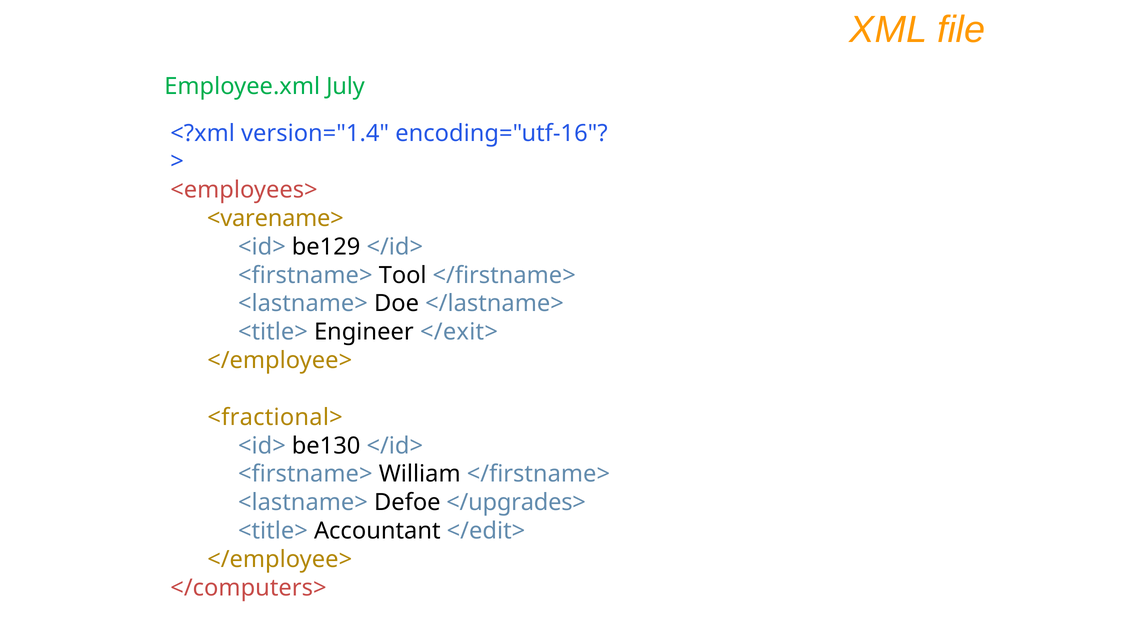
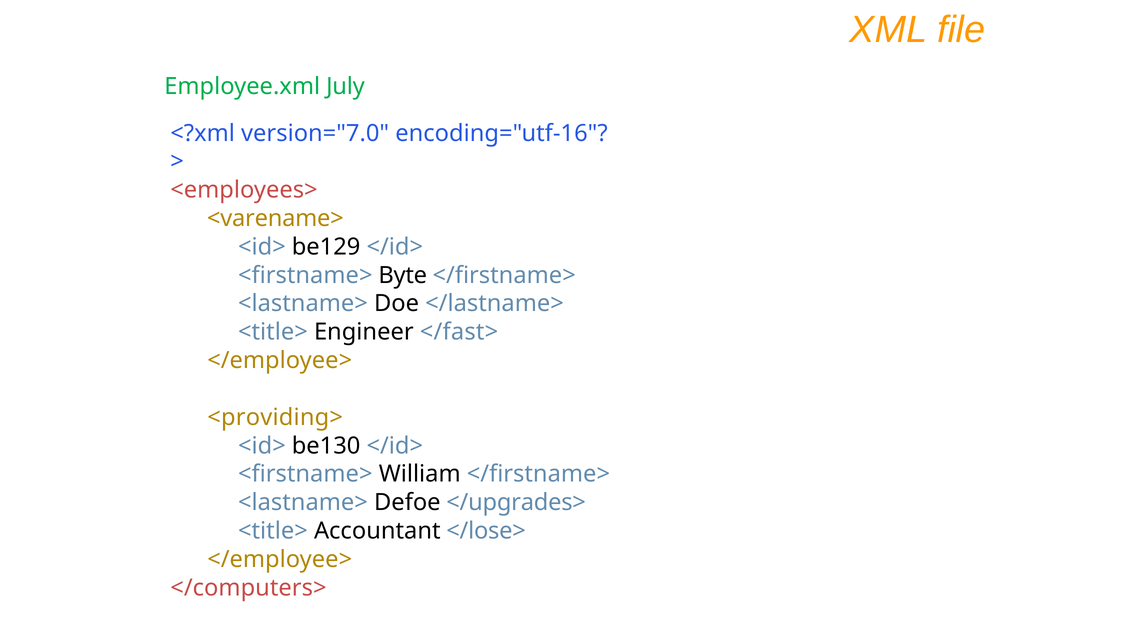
version="1.4: version="1.4 -> version="7.0 (315, 133)
Tool: Tool -> Byte (403, 275)
</exit>: </exit> -> </fast> (459, 332)
<fractional>: <fractional> -> <providing> (275, 417)
</edit>: </edit> -> </lose> (486, 531)
